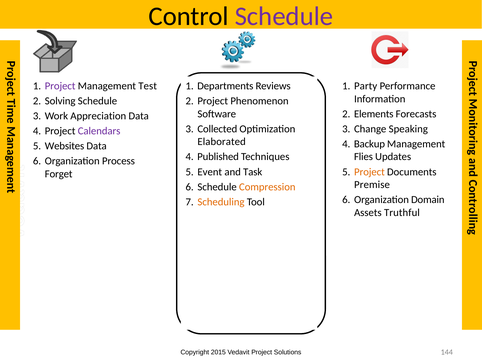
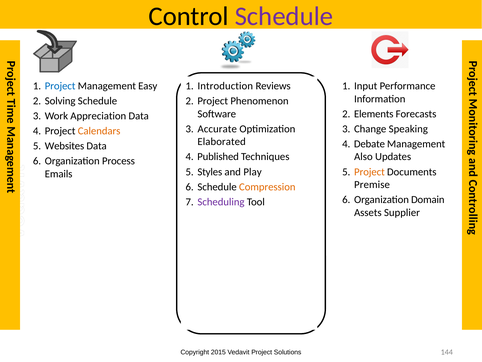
Project colour: purple -> blue (60, 86)
Test: Test -> Easy (148, 86)
Departments: Departments -> Introduction (225, 86)
Party: Party -> Input (366, 86)
Collected: Collected -> Accurate (217, 129)
Calendars colour: purple -> orange (99, 131)
Backup: Backup -> Debate (369, 144)
Flies: Flies -> Also (363, 157)
Event: Event -> Styles (210, 172)
Task: Task -> Play (253, 172)
Forget: Forget -> Emails (59, 174)
Scheduling colour: orange -> purple (221, 202)
Truthful: Truthful -> Supplier (402, 212)
